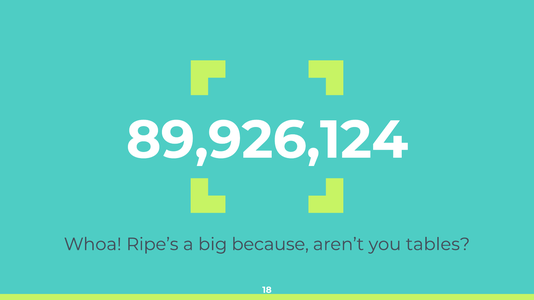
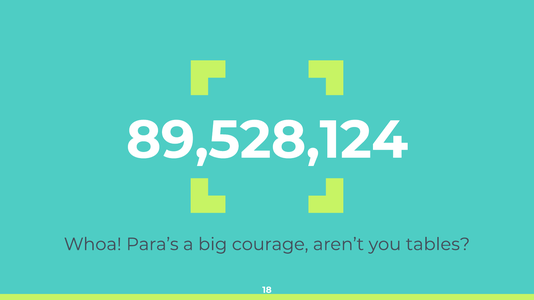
89,926,124: 89,926,124 -> 89,528,124 (267, 140)
Ripe’s: Ripe’s -> Para’s (152, 245)
because: because -> courage (270, 245)
